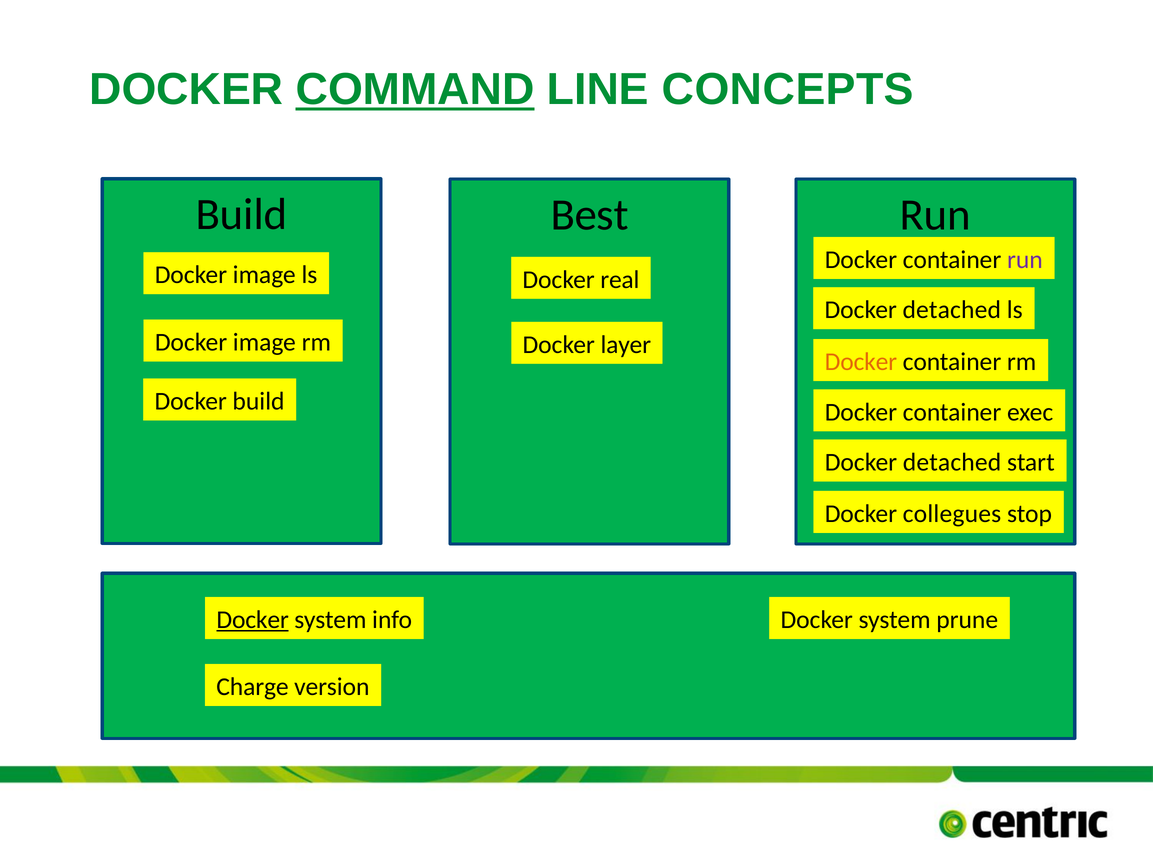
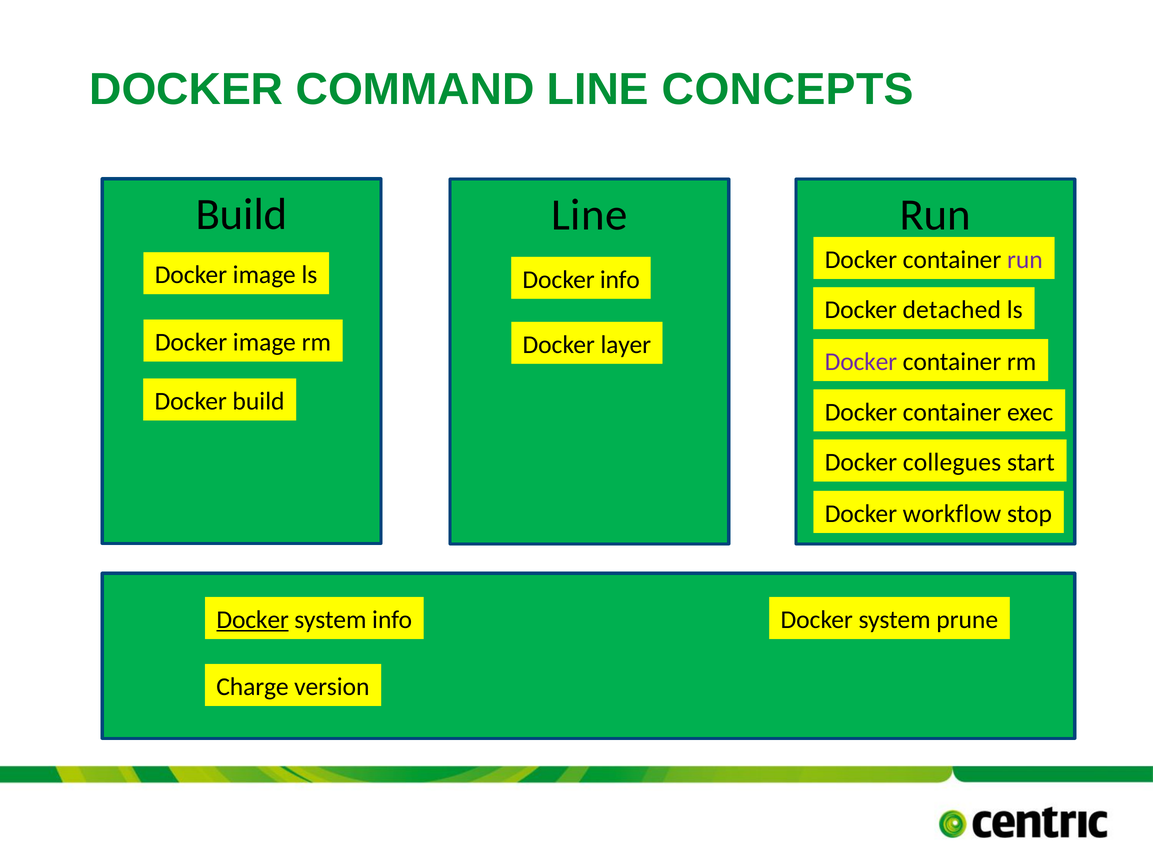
COMMAND underline: present -> none (415, 90)
Build Best: Best -> Line (589, 215)
Docker real: real -> info (620, 280)
Docker colour: orange -> purple (861, 362)
detached: detached -> collegues (952, 462)
collegues: collegues -> workflow (952, 514)
